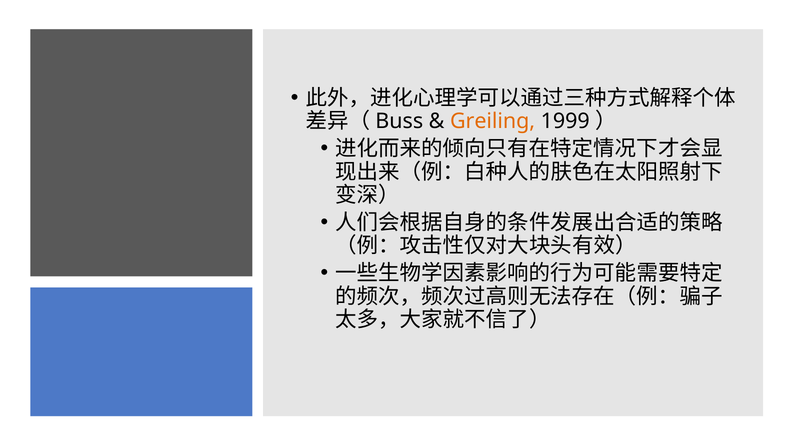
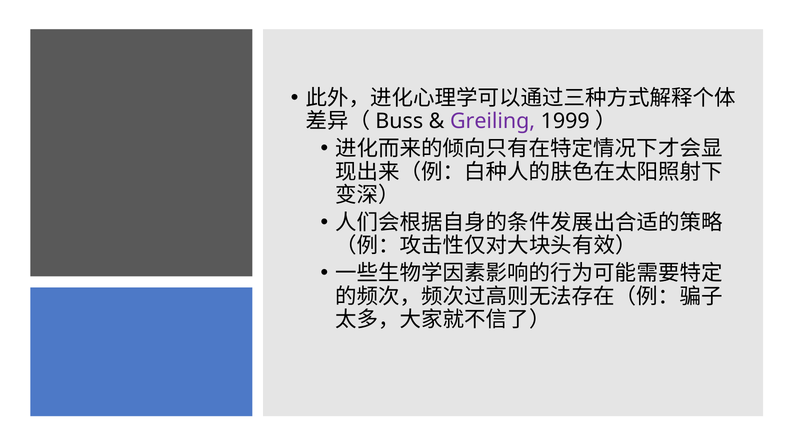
Greiling colour: orange -> purple (493, 121)
